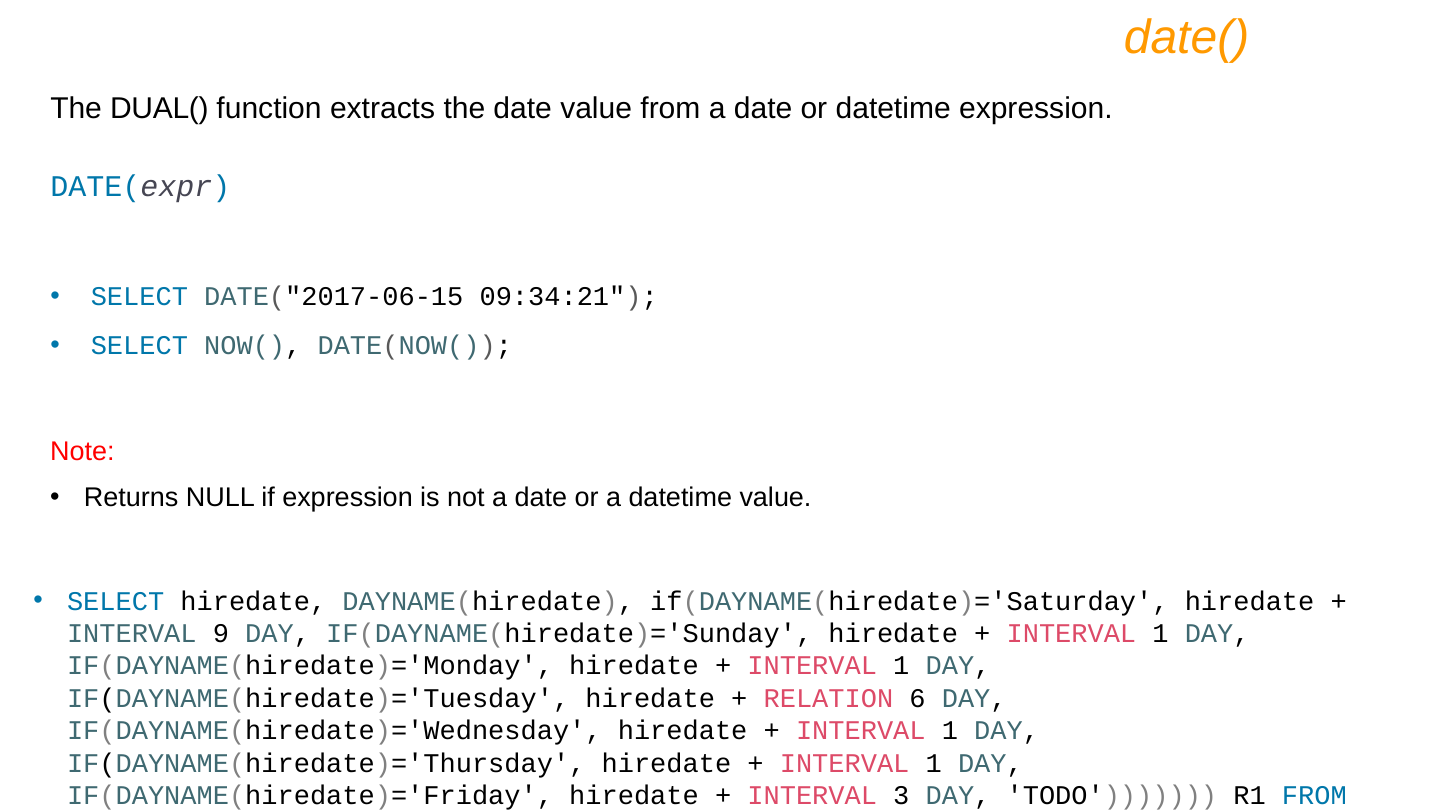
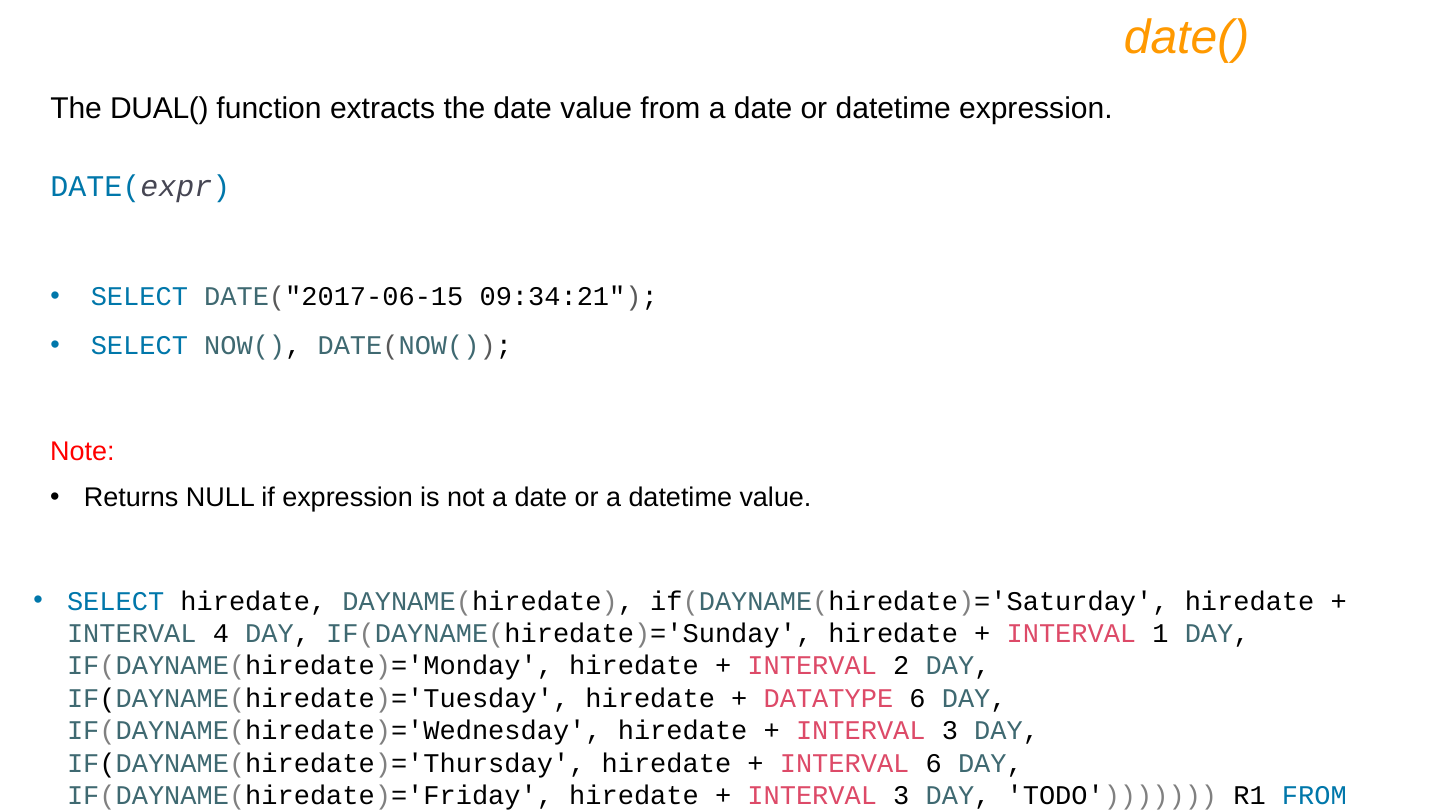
9: 9 -> 4 (221, 634)
1: 1 -> 2 (901, 666)
RELATION: RELATION -> DATATYPE (828, 698)
1: 1 -> 3 (950, 731)
1: 1 -> 6 (934, 763)
